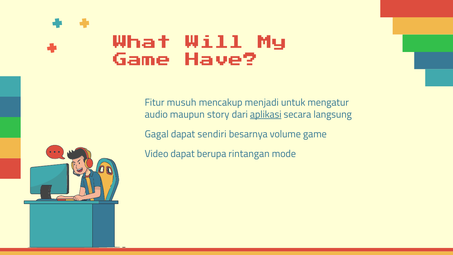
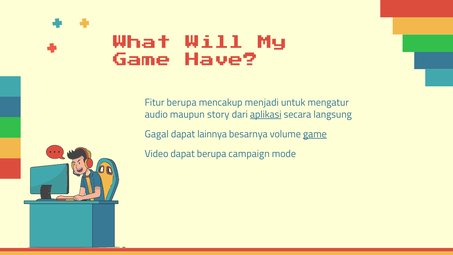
Fitur musuh: musuh -> berupa (182, 102)
sendiri: sendiri -> lainnya (212, 134)
game underline: none -> present (315, 134)
rintangan: rintangan -> campaign (249, 154)
